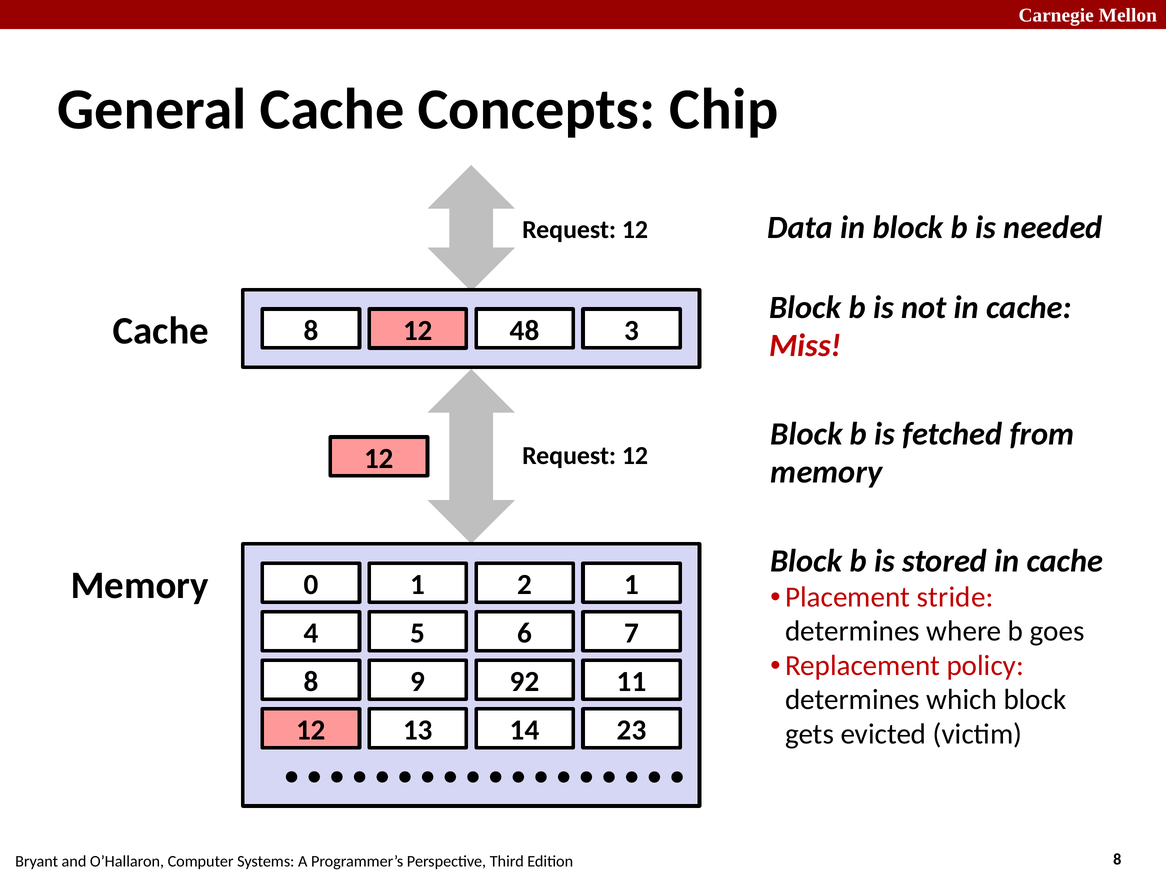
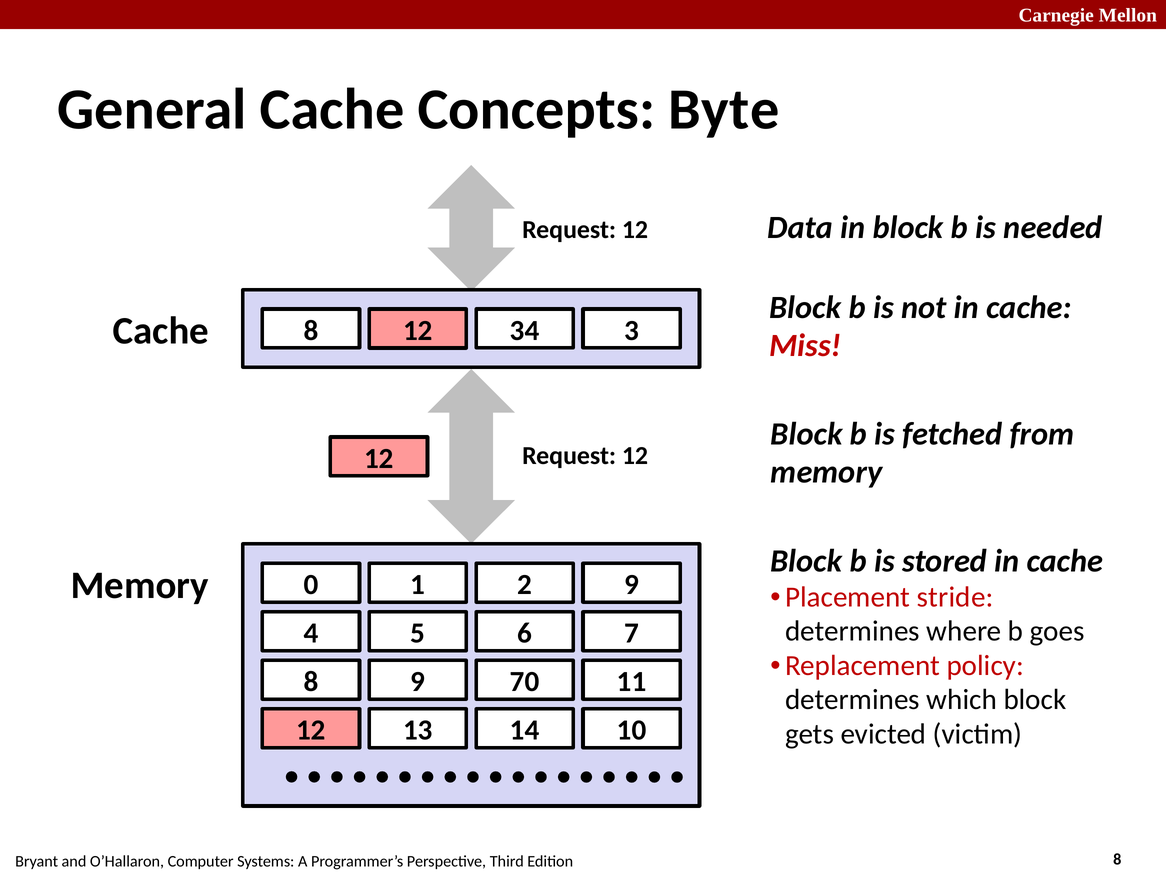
Chip: Chip -> Byte (724, 109)
48: 48 -> 34 (525, 331)
2 1: 1 -> 9 (632, 585)
92: 92 -> 70 (525, 682)
23: 23 -> 10 (632, 731)
